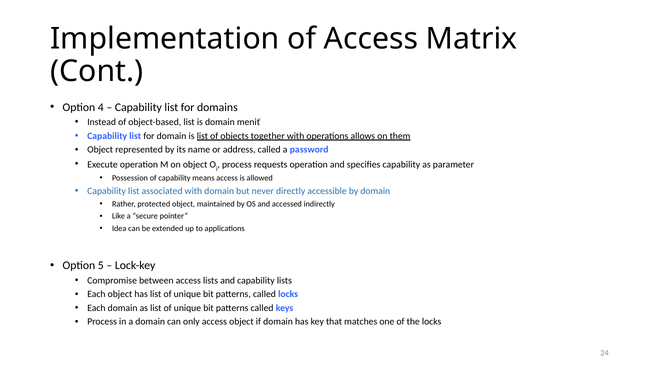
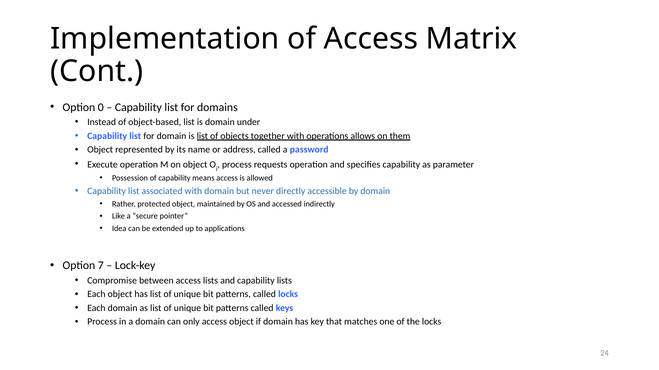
4: 4 -> 0 (101, 107)
meniť: meniť -> under (249, 122)
5: 5 -> 7 (101, 266)
